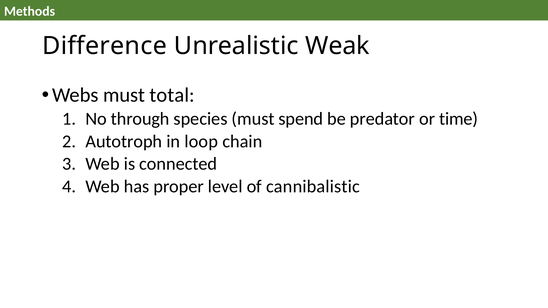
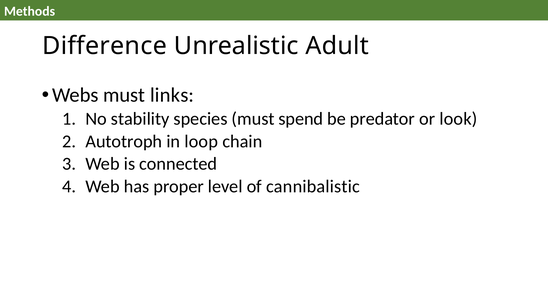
Weak: Weak -> Adult (337, 46)
total: total -> links (172, 95)
through: through -> stability (140, 119)
time: time -> look (458, 119)
